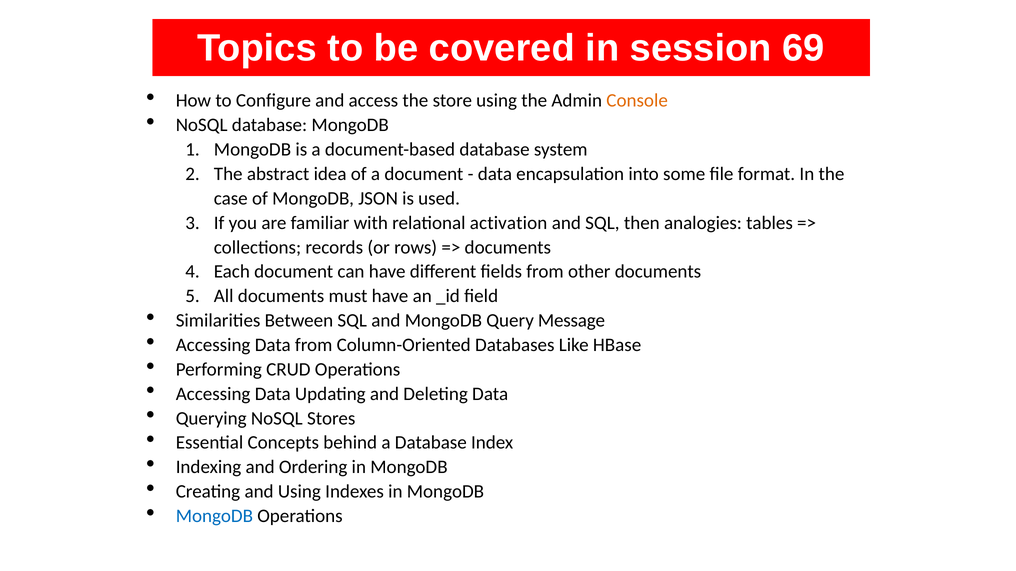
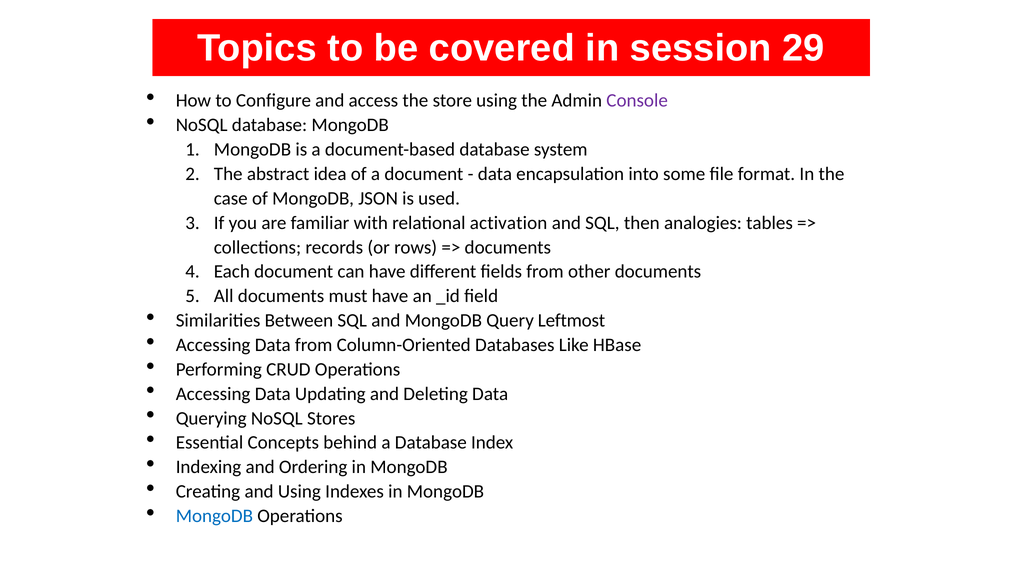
69: 69 -> 29 (803, 48)
Console colour: orange -> purple (637, 101)
Message: Message -> Leftmost (572, 321)
